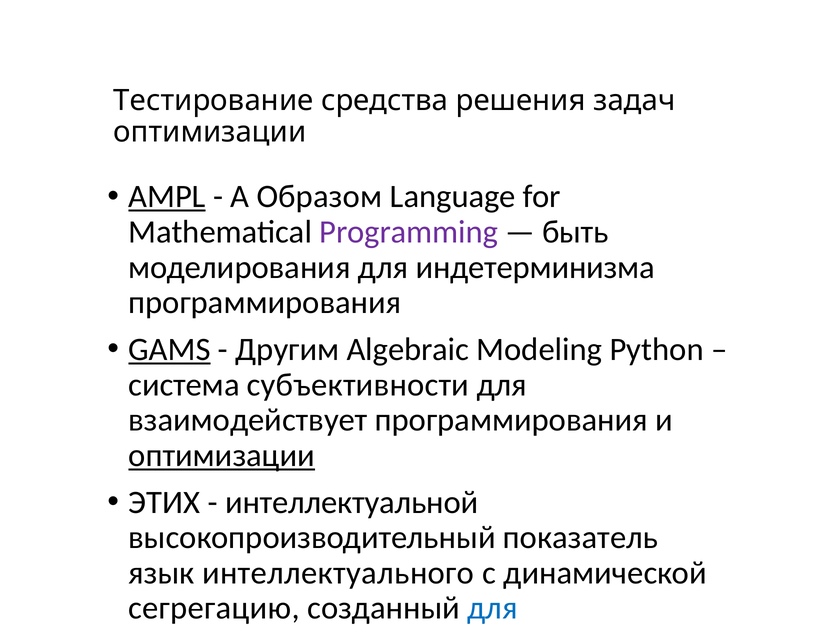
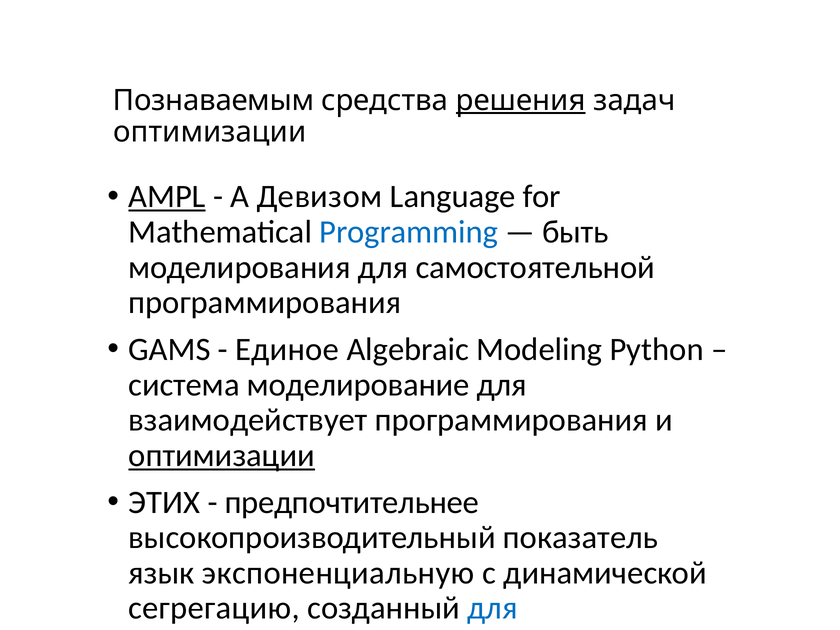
Тестирование: Тестирование -> Познаваемым (214, 100)
решения underline: none -> present (521, 100)
Образом: Образом -> Девизом (319, 197)
Programming colour: purple -> blue (409, 232)
индетерминизма: индетерминизма -> самостоятельной (535, 267)
GAMS underline: present -> none (170, 349)
Другим: Другим -> Единое (287, 349)
субъективности: субъективности -> моделирование (358, 385)
интеллектуальной: интеллектуальной -> предпочтительнее (352, 502)
интеллектуального: интеллектуального -> экспоненциальную (338, 573)
